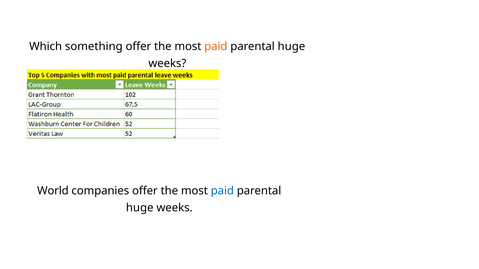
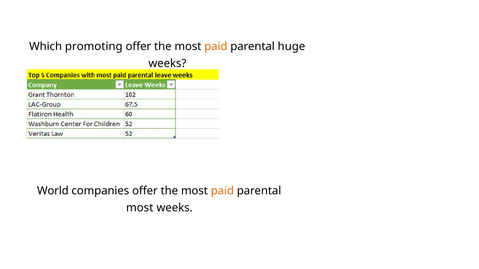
something: something -> promoting (94, 47)
paid colour: blue -> orange (222, 191)
huge: huge -> most (140, 208)
